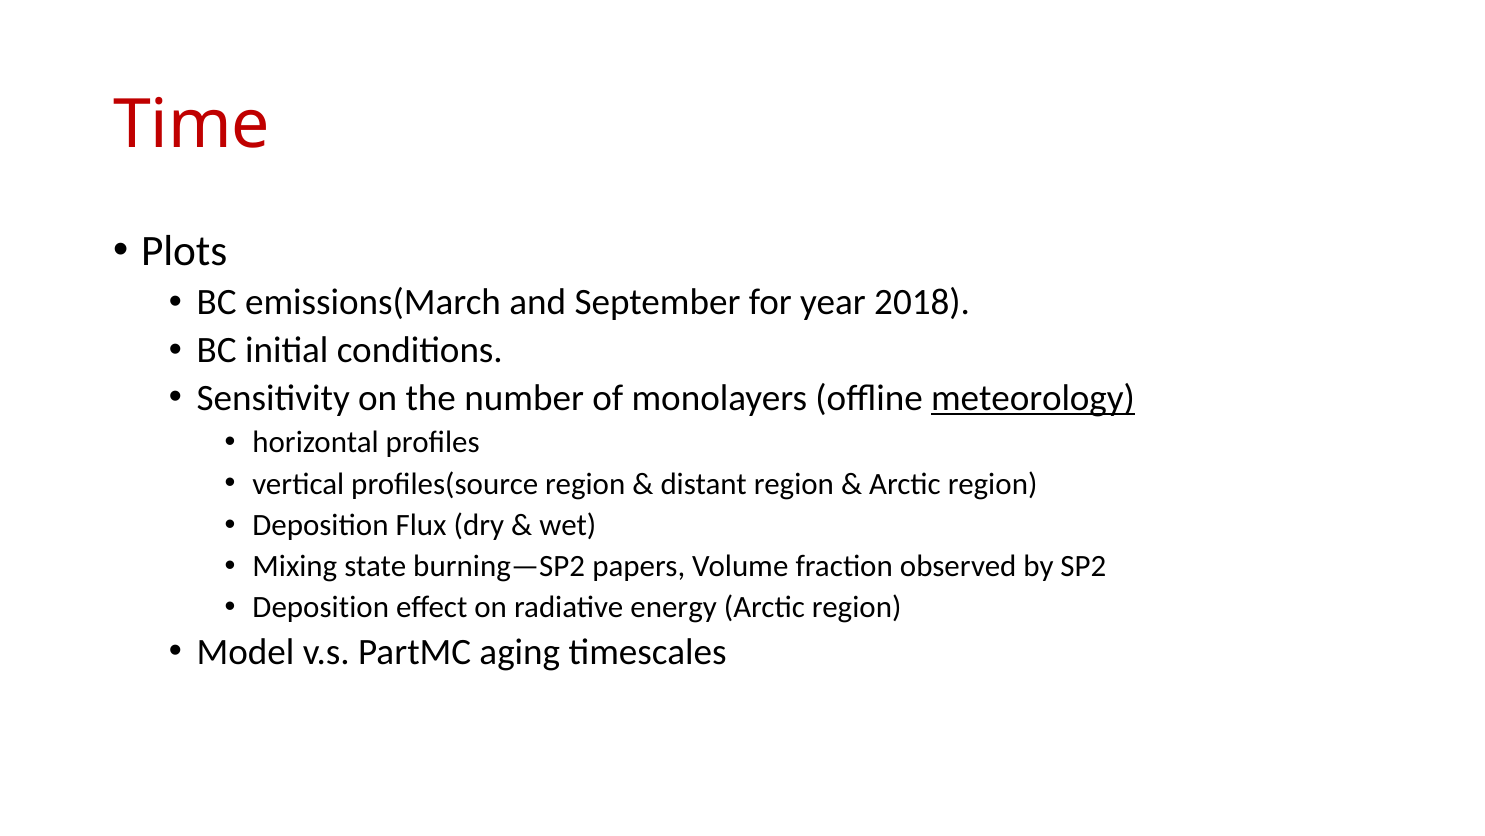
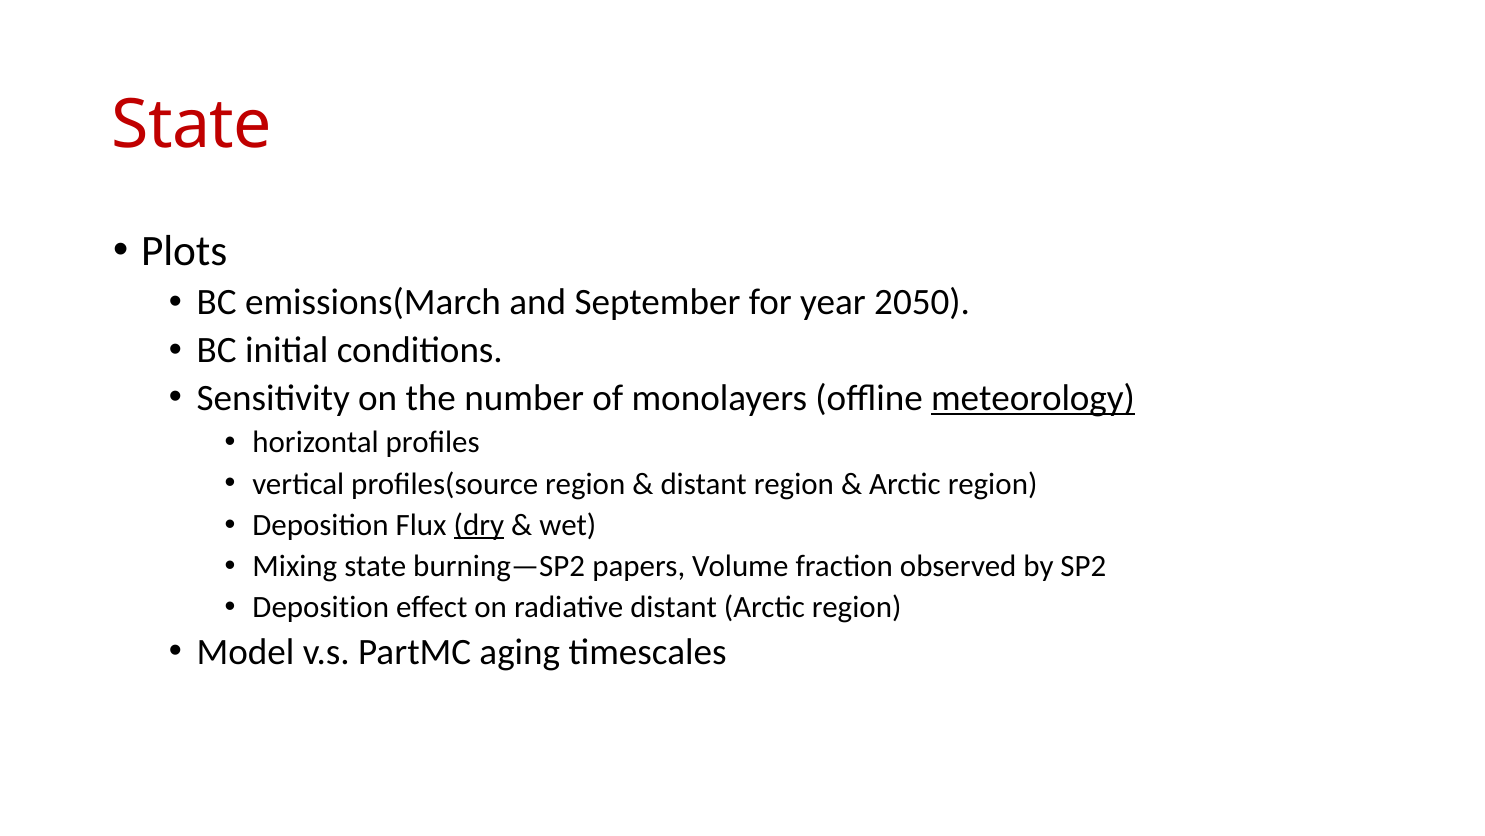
Time: Time -> State (192, 125)
2018: 2018 -> 2050 (922, 302)
dry underline: none -> present (479, 525)
radiative energy: energy -> distant (674, 607)
